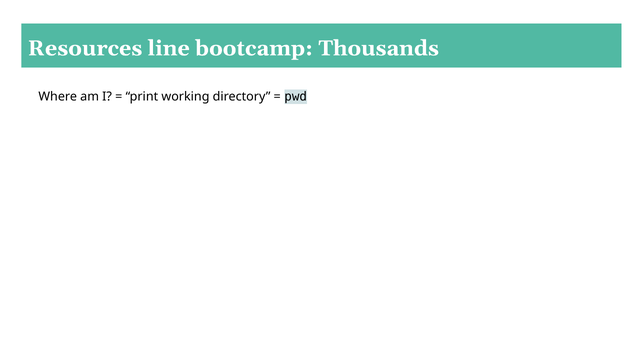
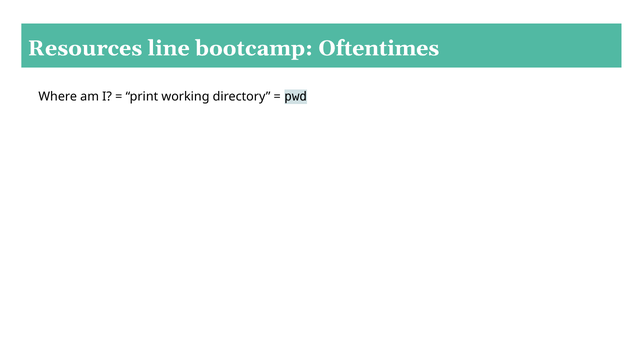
Thousands: Thousands -> Oftentimes (379, 48)
